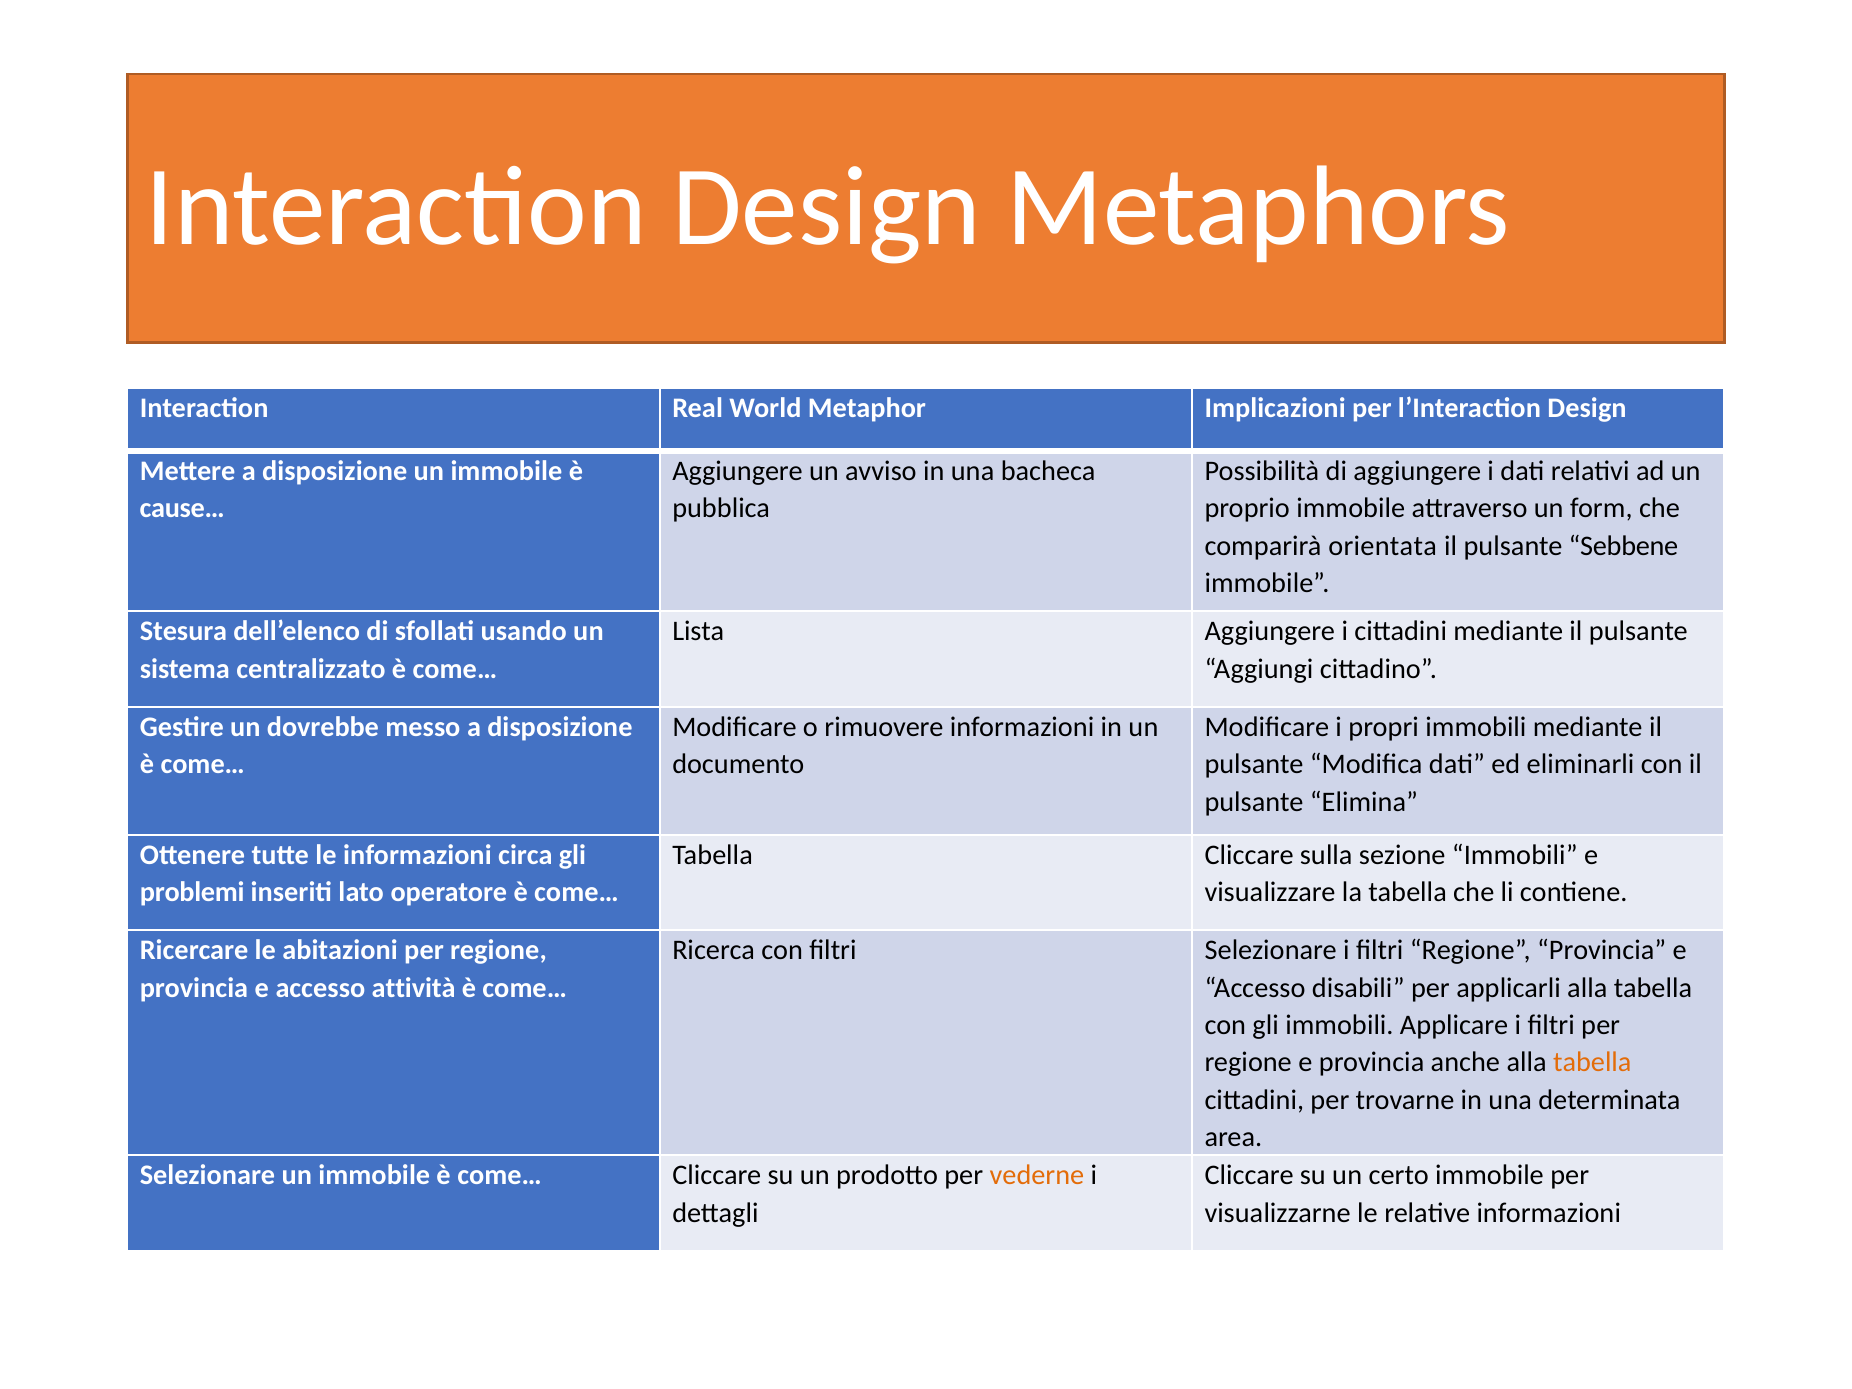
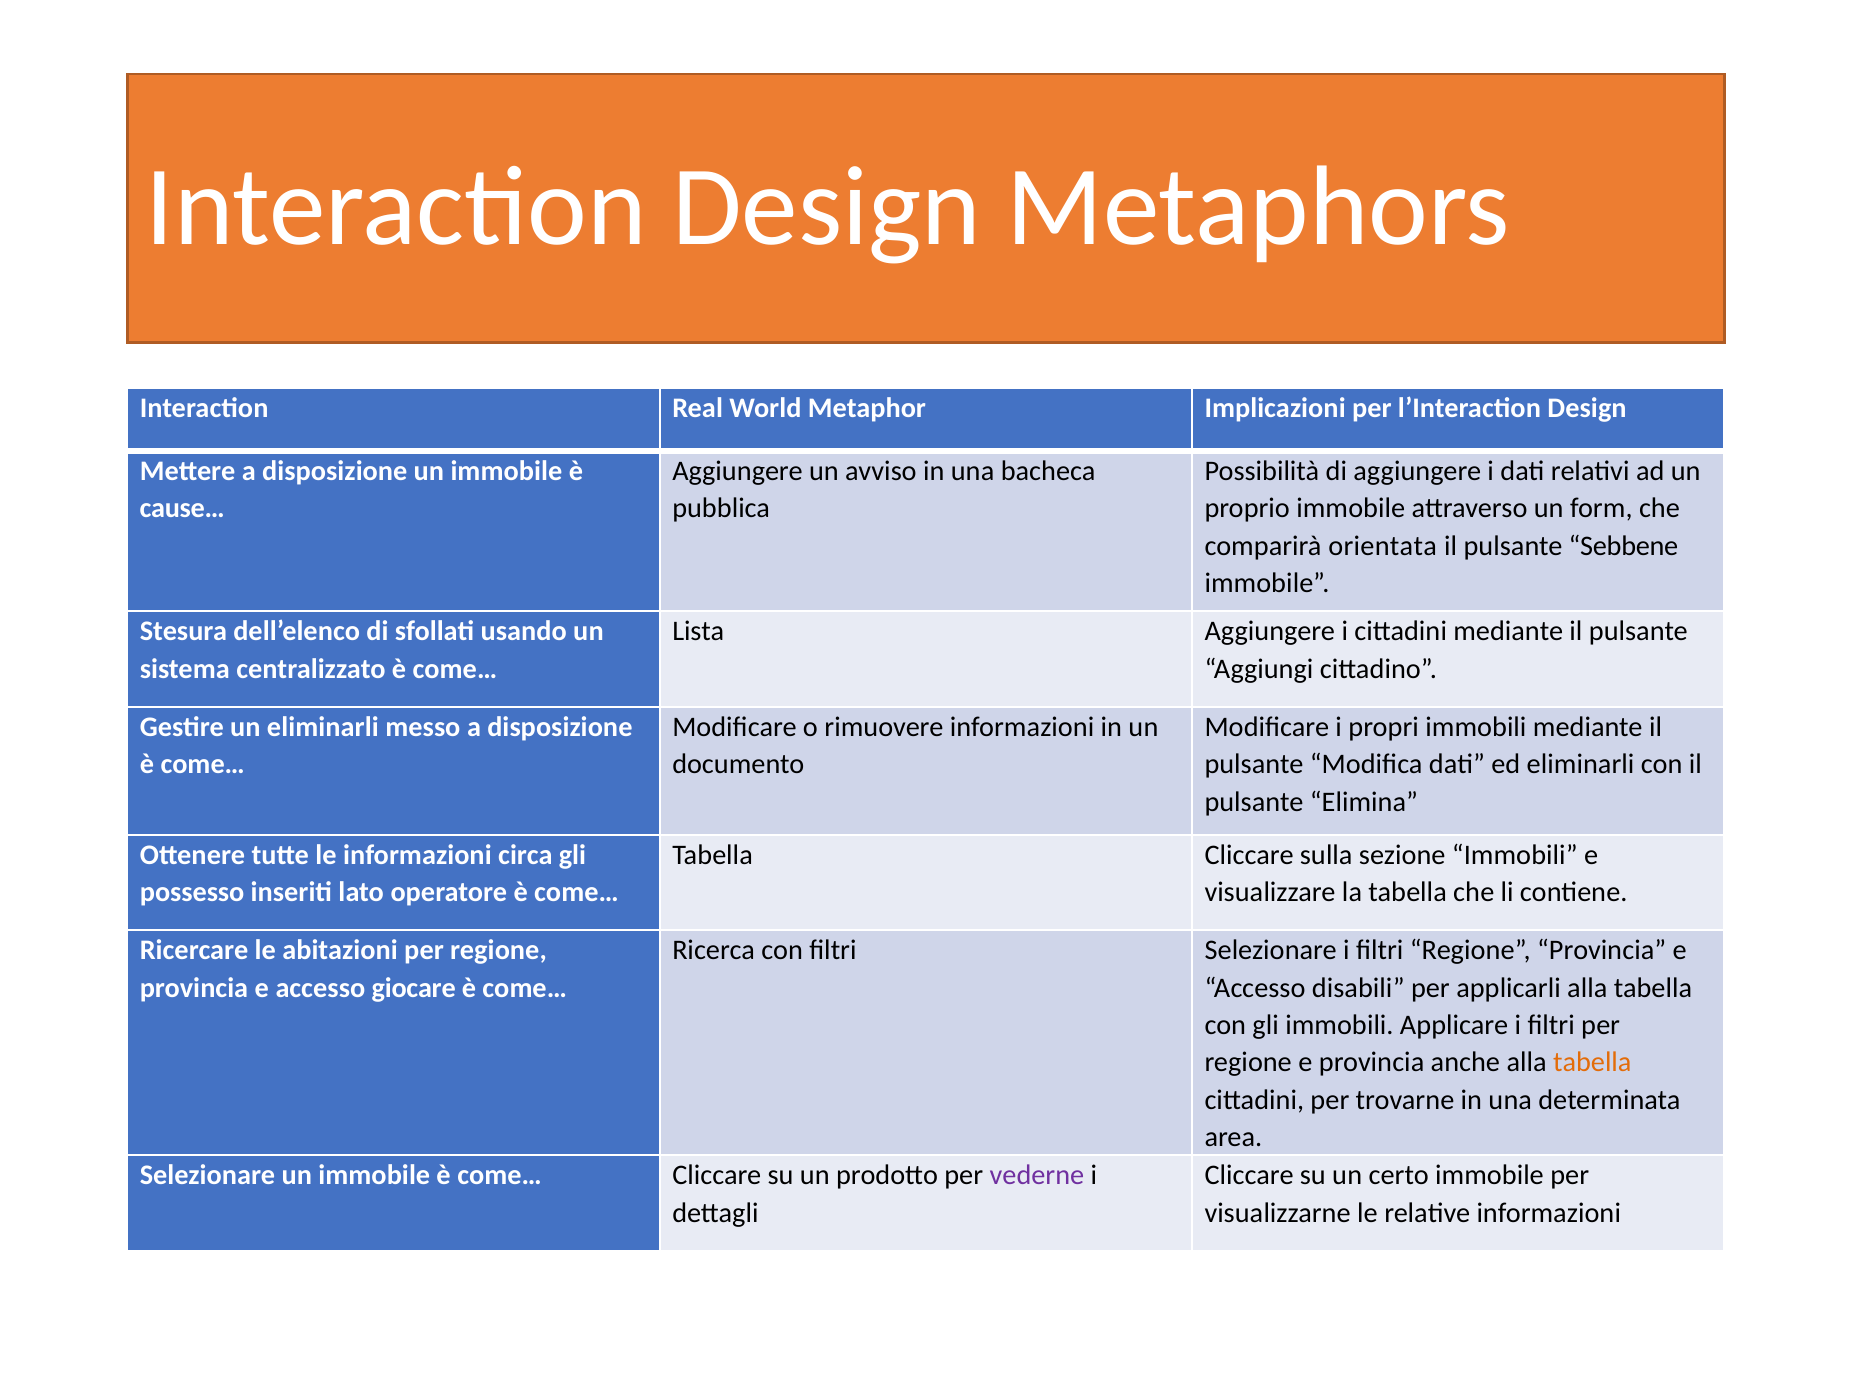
un dovrebbe: dovrebbe -> eliminarli (323, 727)
problemi: problemi -> possesso (192, 892)
attività: attività -> giocare (414, 988)
vederne colour: orange -> purple (1037, 1176)
